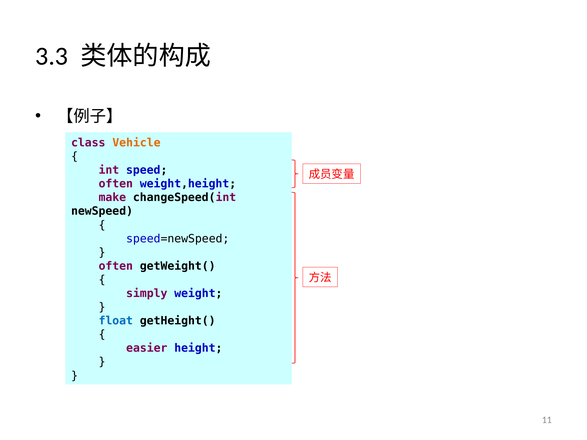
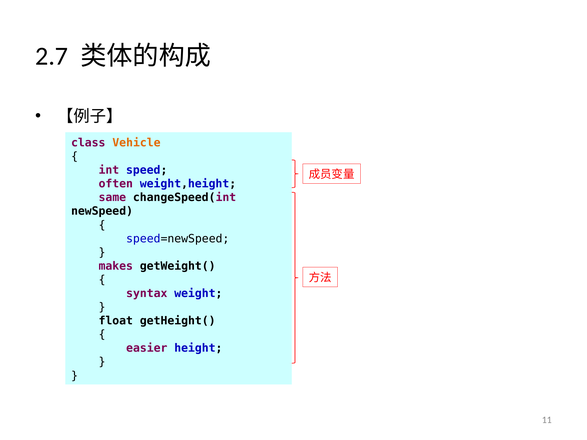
3.3: 3.3 -> 2.7 (52, 56)
make: make -> same (112, 198)
often: often -> makes (116, 266)
simply: simply -> syntax (147, 294)
float colour: blue -> black (116, 321)
